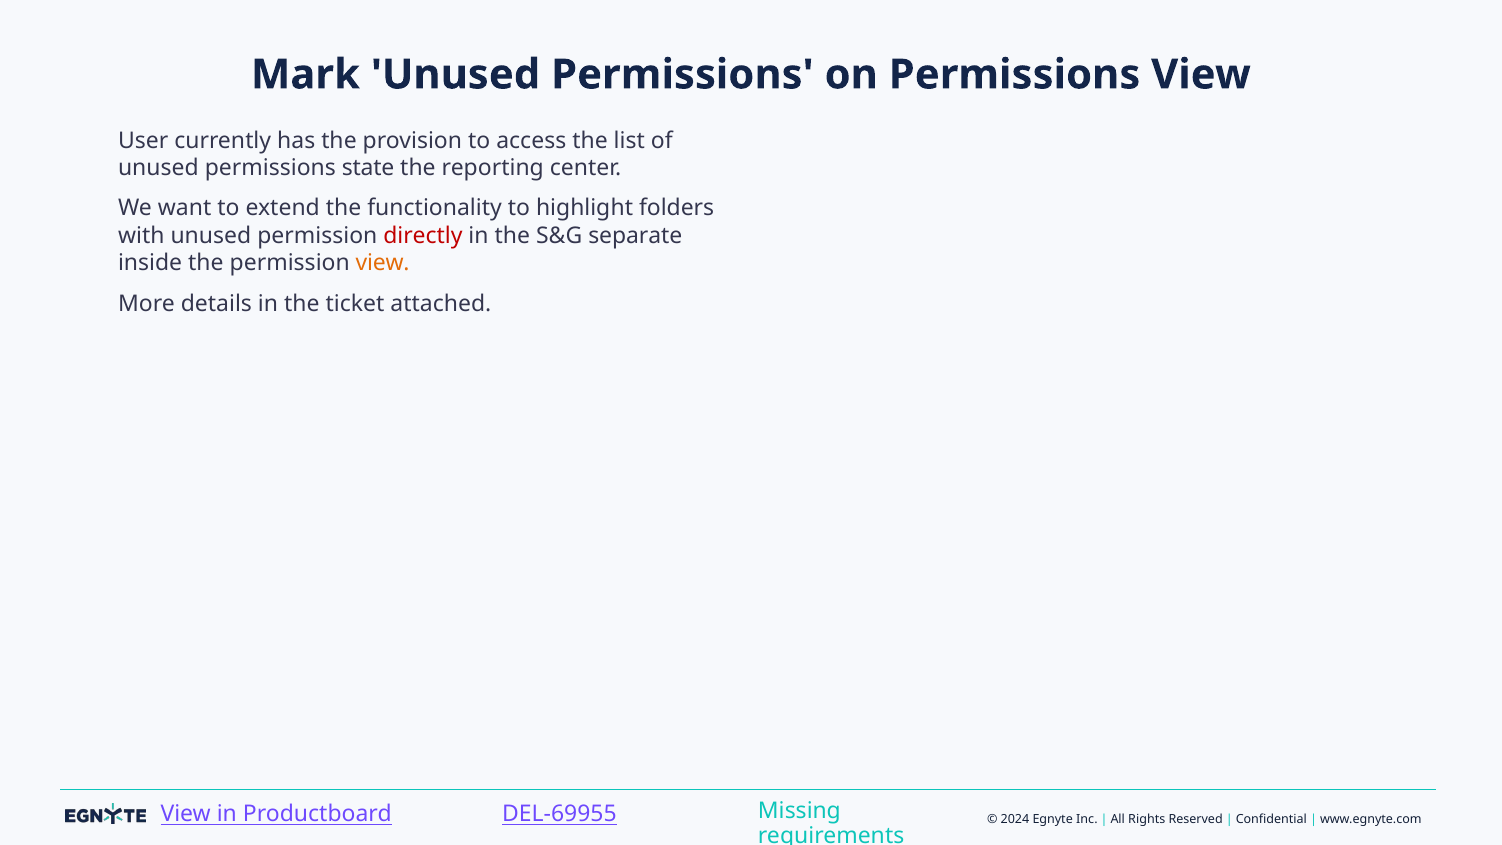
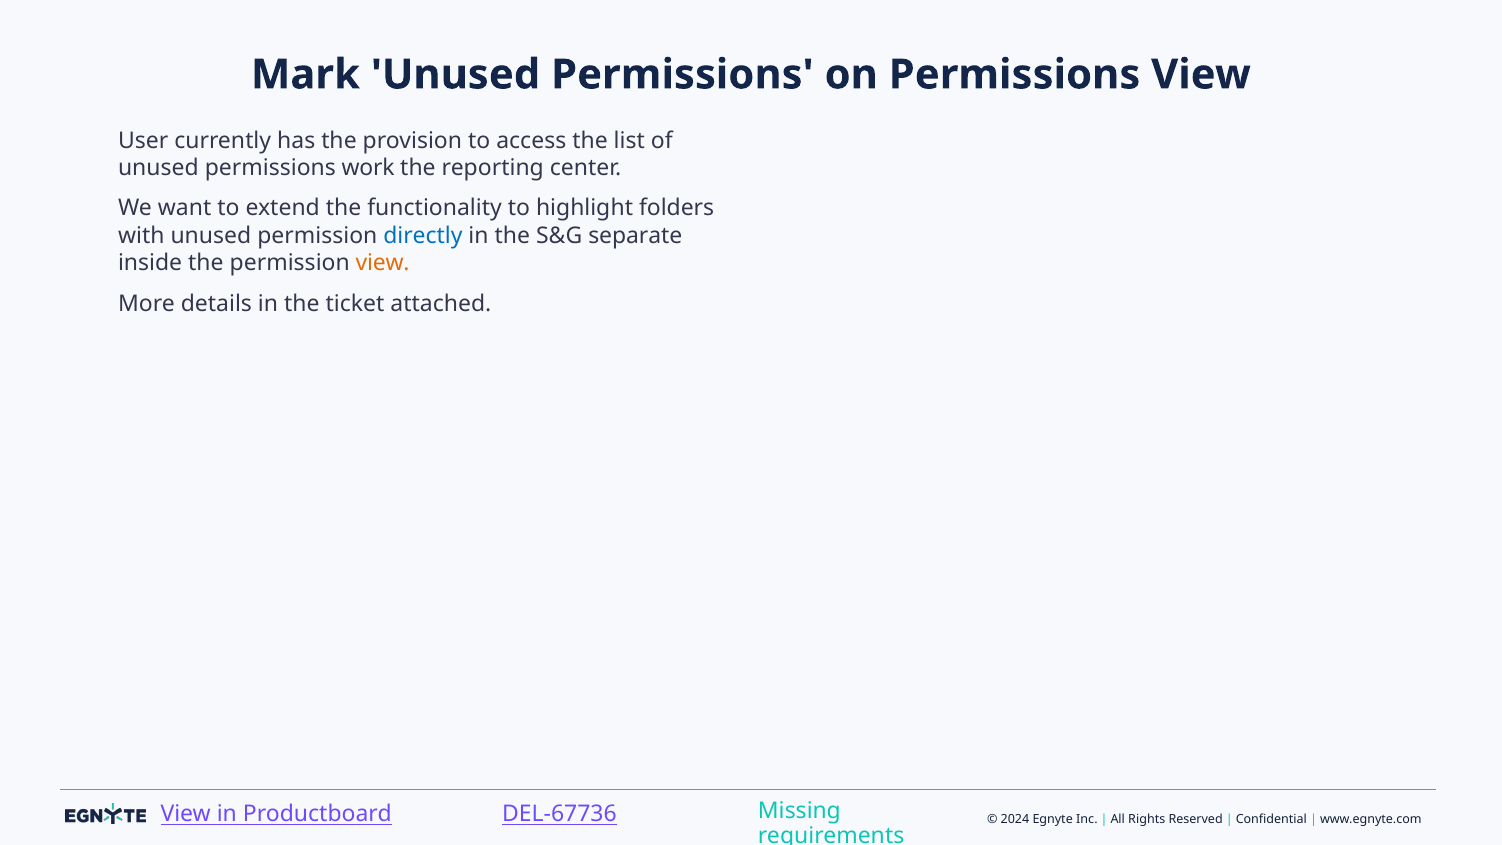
state: state -> work (368, 168)
directly colour: red -> blue (423, 236)
DEL-69955: DEL-69955 -> DEL-67736 (559, 814)
